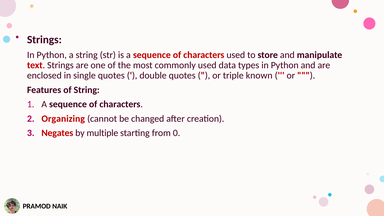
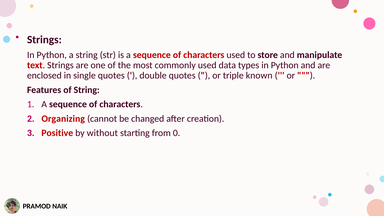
Negates: Negates -> Positive (57, 133)
multiple: multiple -> without (102, 133)
